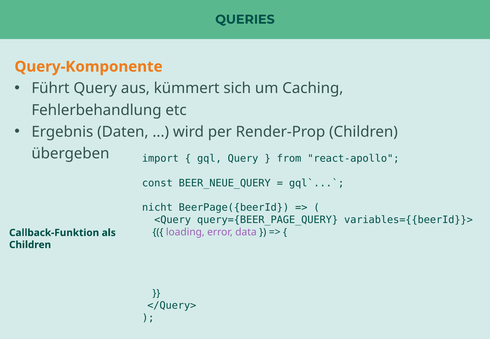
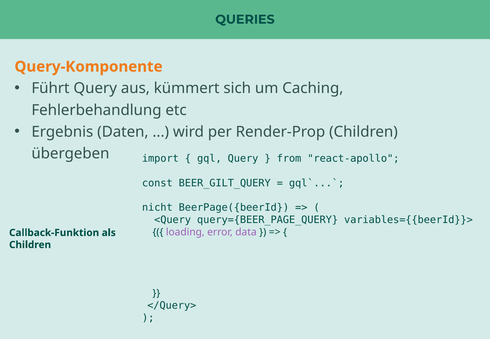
BEER_NEUE_QUERY: BEER_NEUE_QUERY -> BEER_GILT_QUERY (225, 183)
